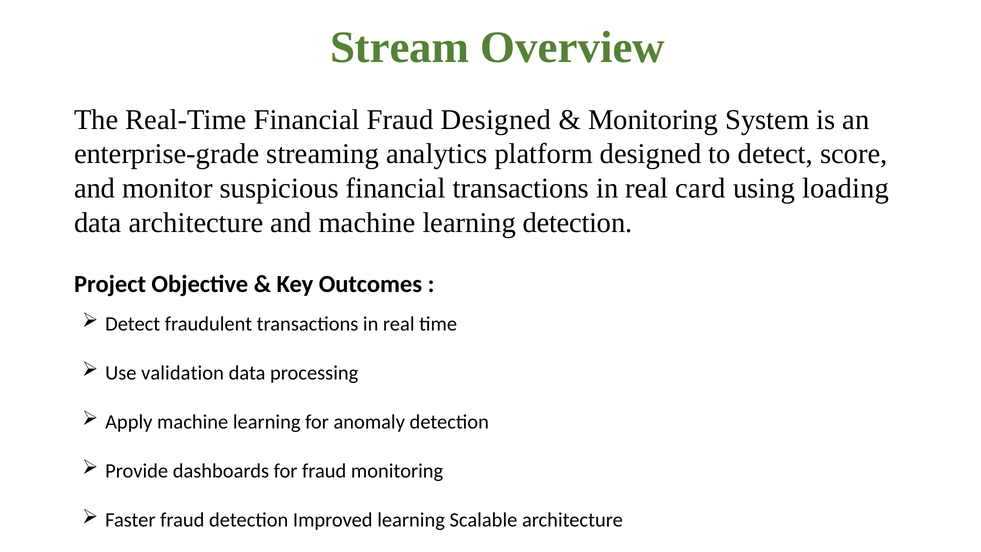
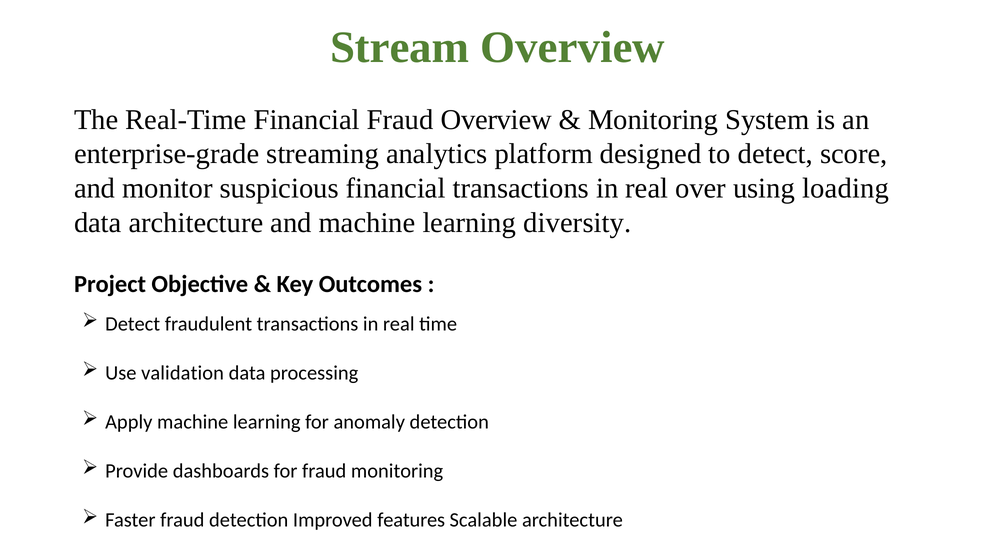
Fraud Designed: Designed -> Overview (496, 120)
card: card -> over (701, 188)
learning detection: detection -> diversity (577, 223)
Improved learning: learning -> features (411, 520)
